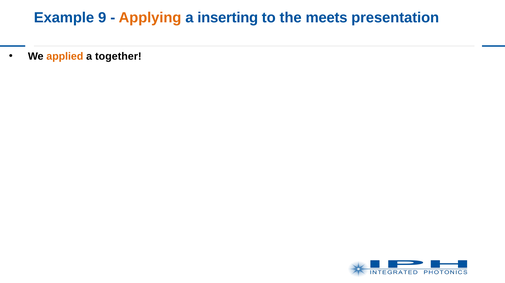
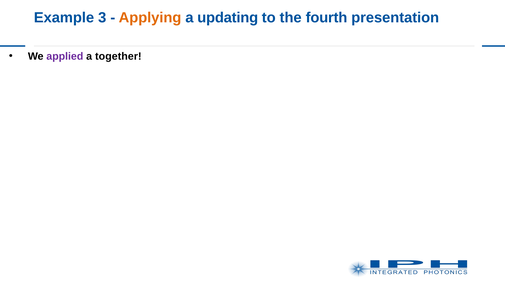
9: 9 -> 3 (102, 18)
inserting: inserting -> updating (228, 18)
meets: meets -> fourth (327, 18)
applied colour: orange -> purple (65, 56)
